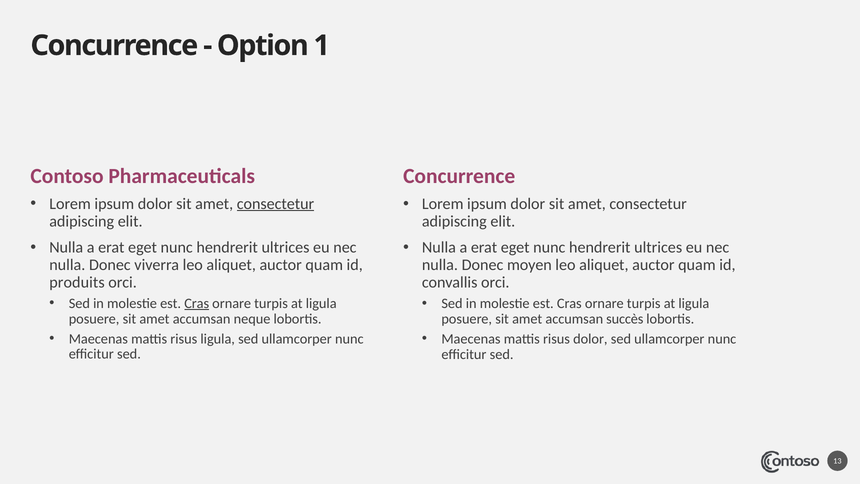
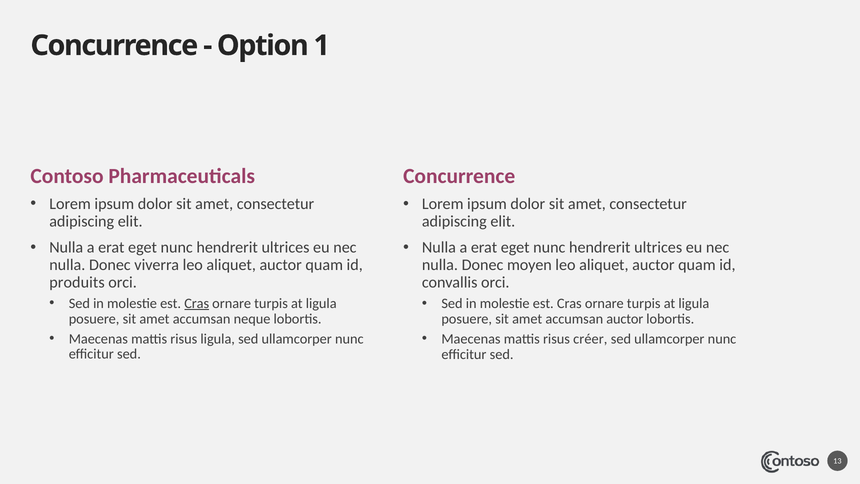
consectetur underline: present -> none (275, 204)
accumsan succès: succès -> auctor (625, 319)
risus dolor: dolor -> créer (590, 339)
